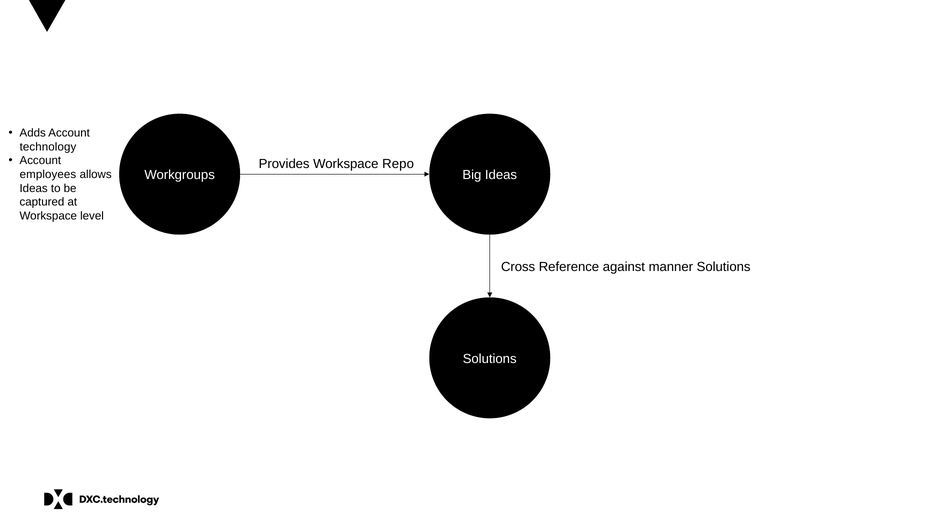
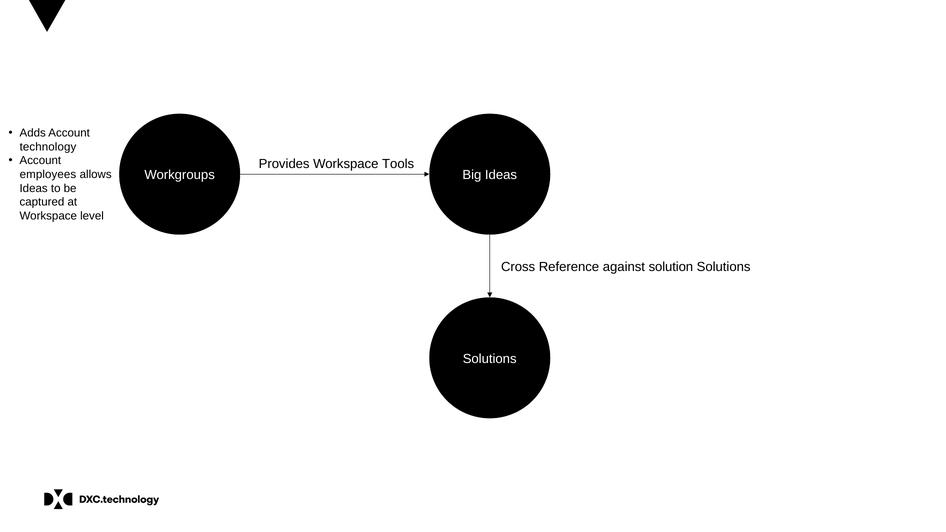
Repo: Repo -> Tools (398, 164)
manner: manner -> solution (671, 267)
